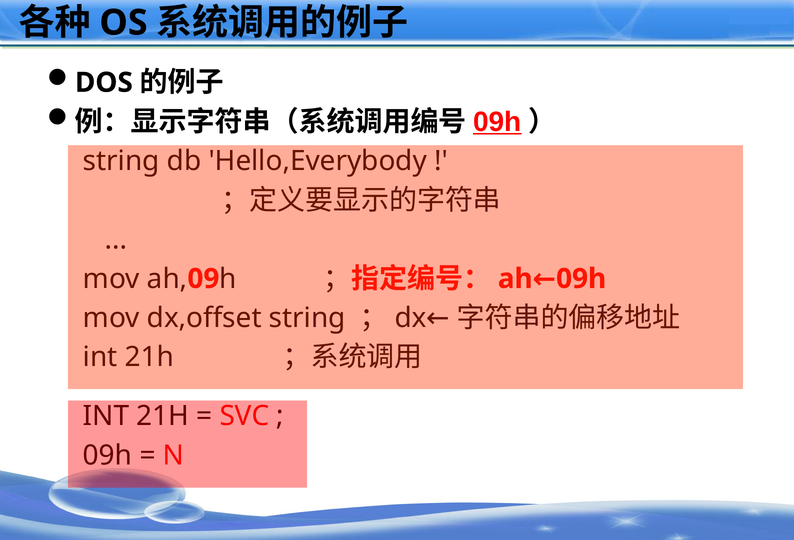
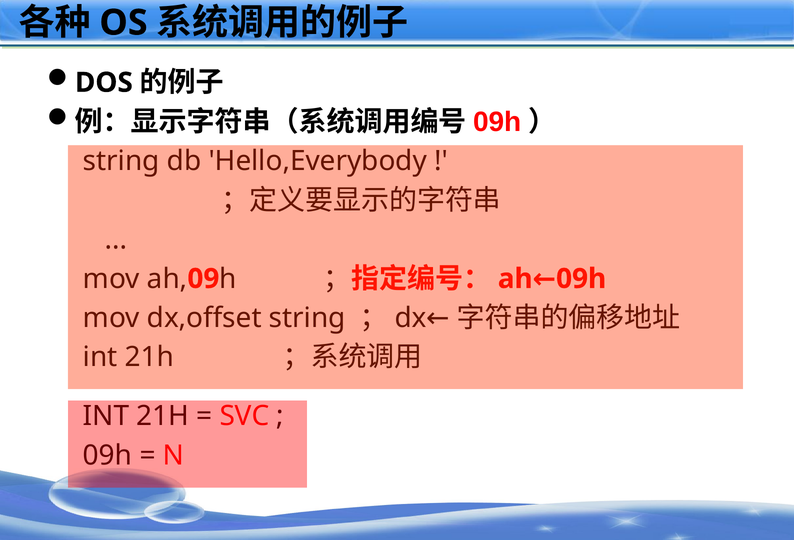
09h underline: present -> none (497, 122)
